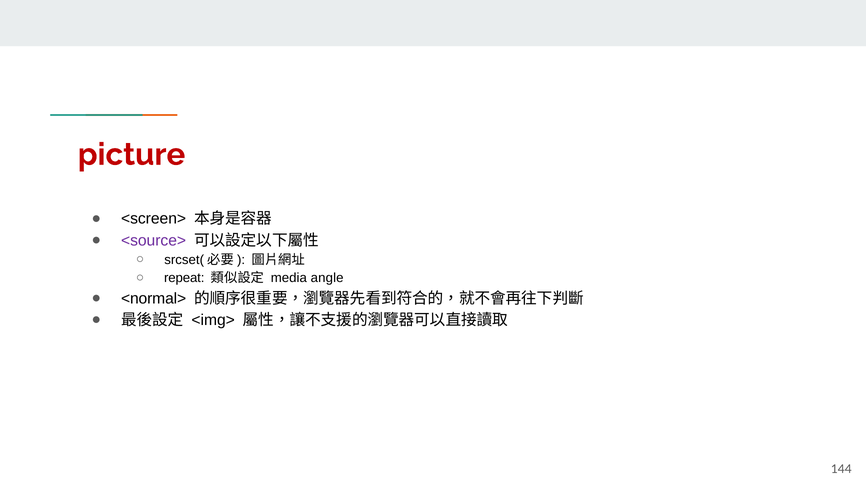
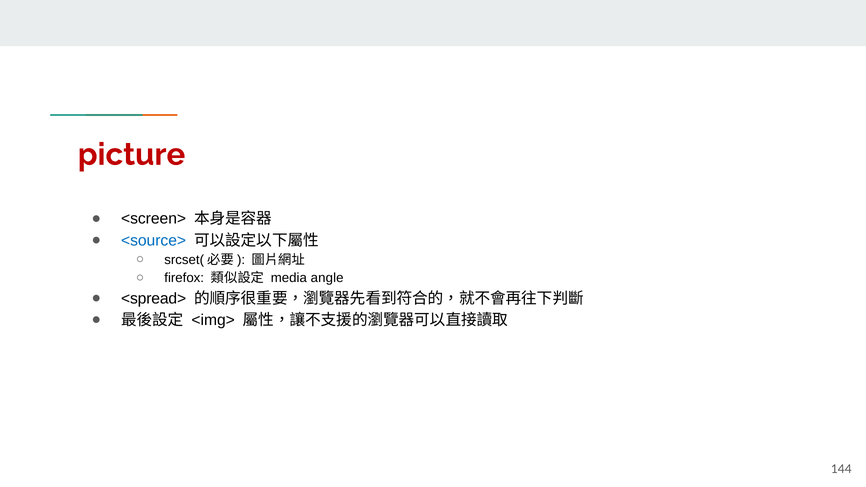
<source> colour: purple -> blue (154, 240)
repeat: repeat -> firefox (184, 278)
<normal>: <normal> -> <spread> (154, 298)
